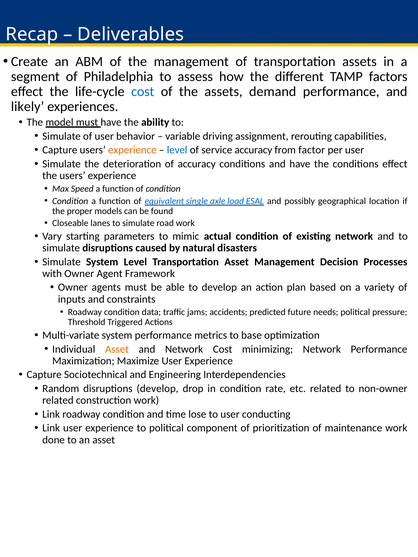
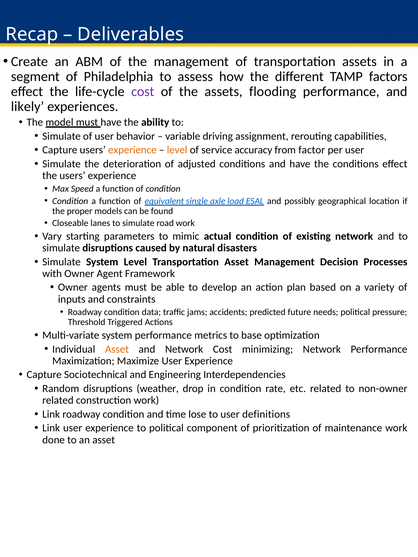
cost colour: blue -> purple (143, 92)
demand: demand -> flooding (273, 92)
level colour: blue -> orange (177, 150)
of accuracy: accuracy -> adjusted (197, 164)
disruptions develop: develop -> weather (158, 389)
conducting: conducting -> definitions (266, 414)
